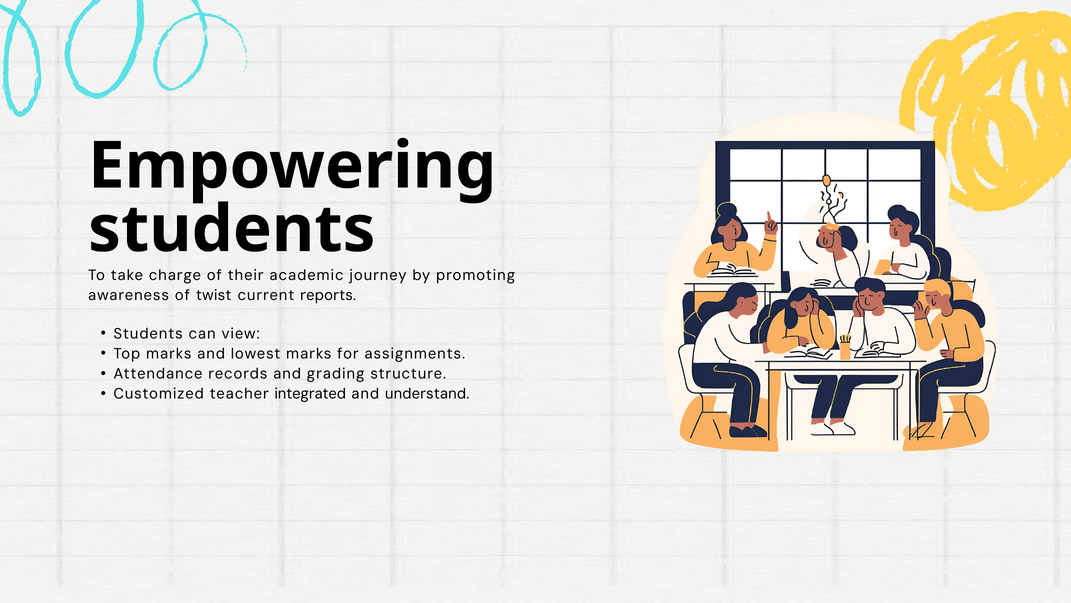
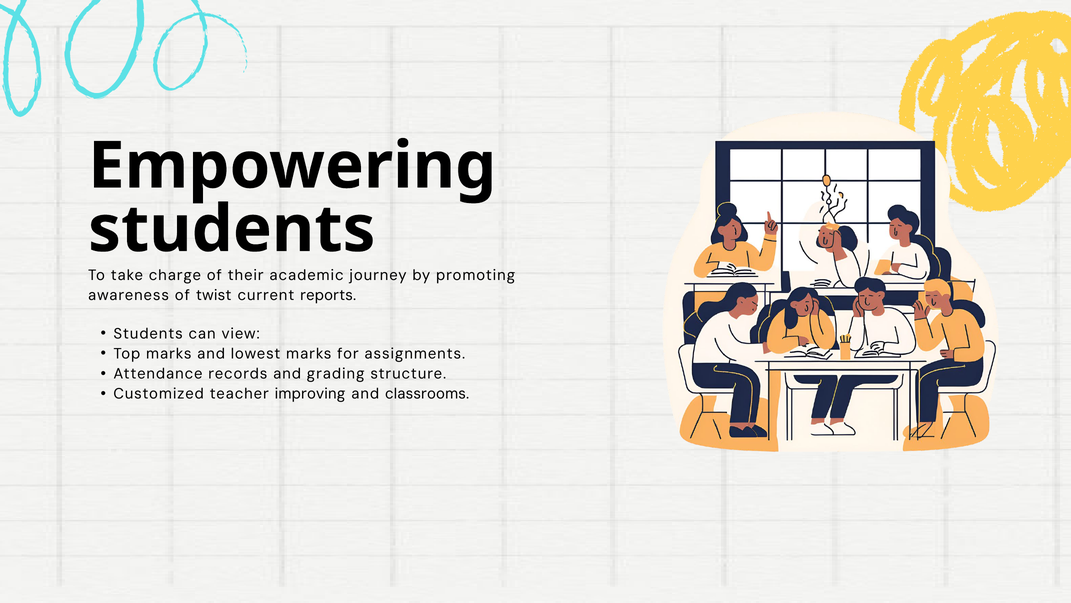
integrated: integrated -> improving (310, 394)
understand: understand -> classrooms (427, 394)
